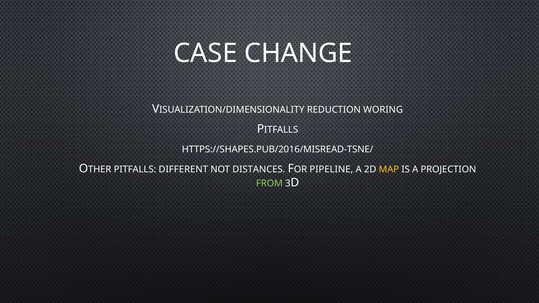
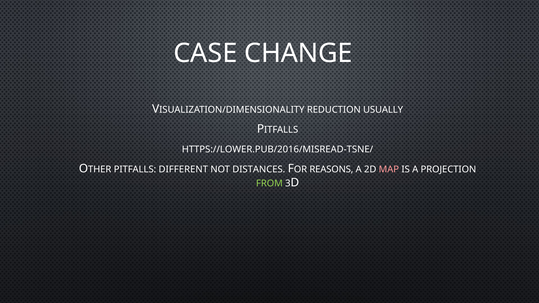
WORING: WORING -> USUALLY (383, 110)
HTTPS://SHAPES.PUB/2016/MISREAD-TSNE/: HTTPS://SHAPES.PUB/2016/MISREAD-TSNE/ -> HTTPS://LOWER.PUB/2016/MISREAD-TSNE/ (278, 150)
PIPELINE: PIPELINE -> REASONS (331, 169)
MAP colour: yellow -> pink (389, 169)
